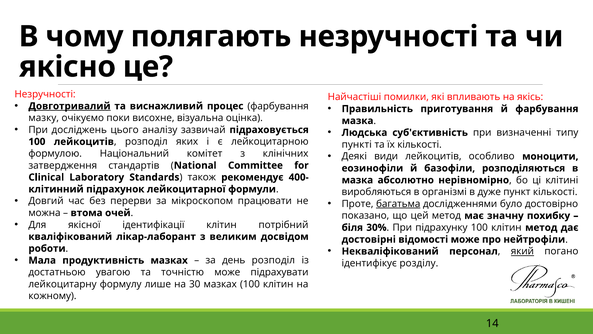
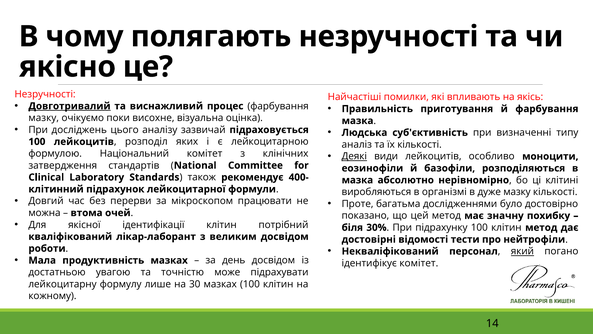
пункті: пункті -> аналіз (357, 144)
Деякі underline: none -> present (354, 156)
дуже пункт: пункт -> мазку (517, 192)
багатьма underline: present -> none (398, 204)
відомості може: може -> тести (465, 239)
день розподіл: розподіл -> досвідом (273, 260)
ідентифікує розділу: розділу -> комітет (419, 263)
